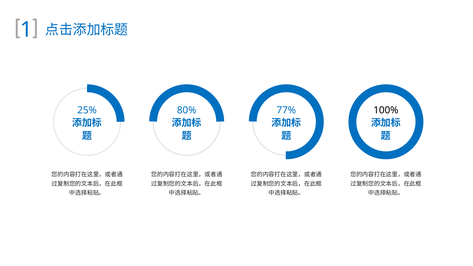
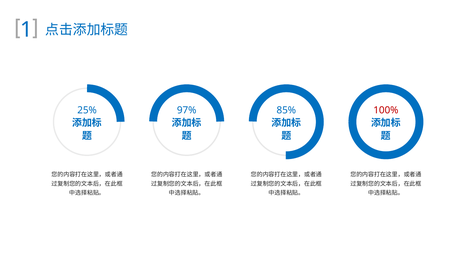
80%: 80% -> 97% (187, 110)
77%: 77% -> 85% (286, 110)
100% colour: black -> red (386, 110)
